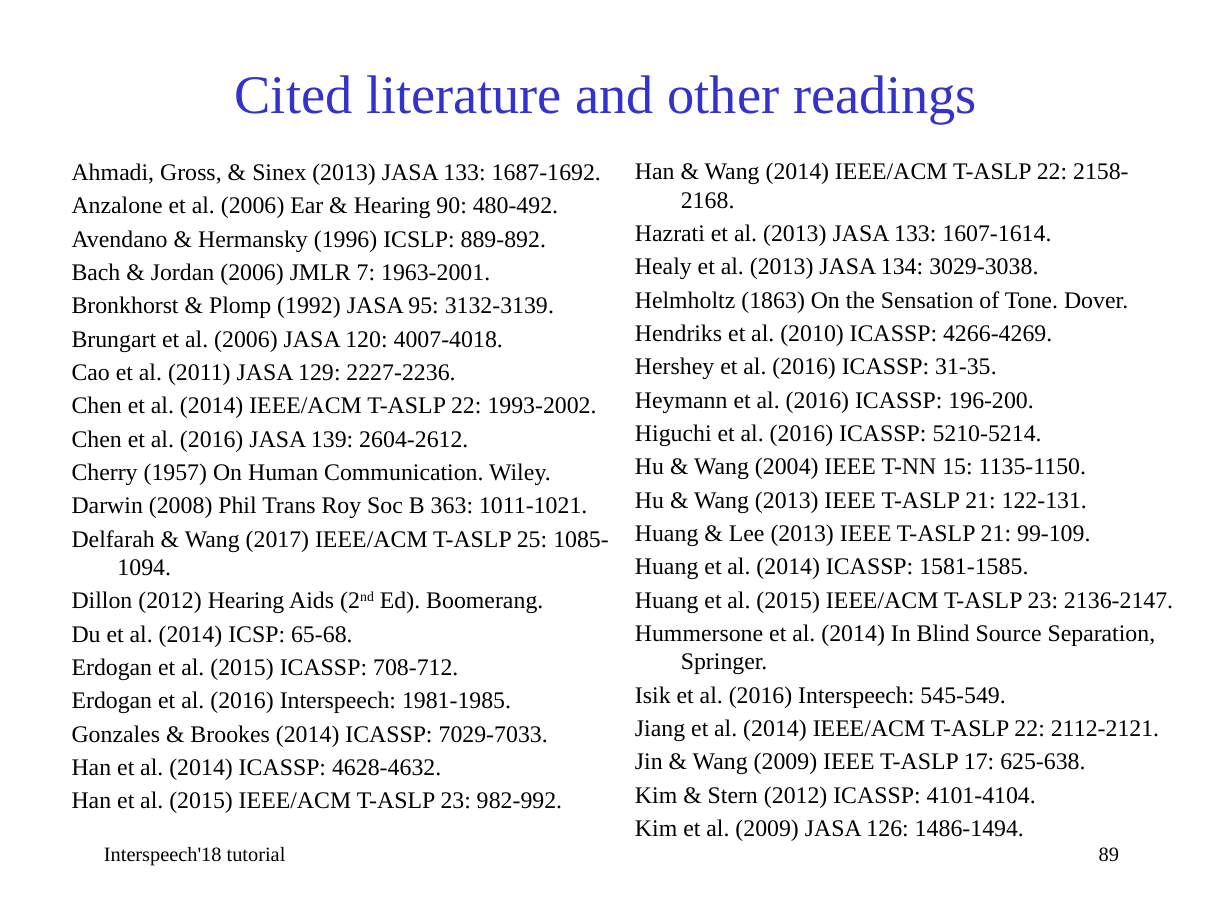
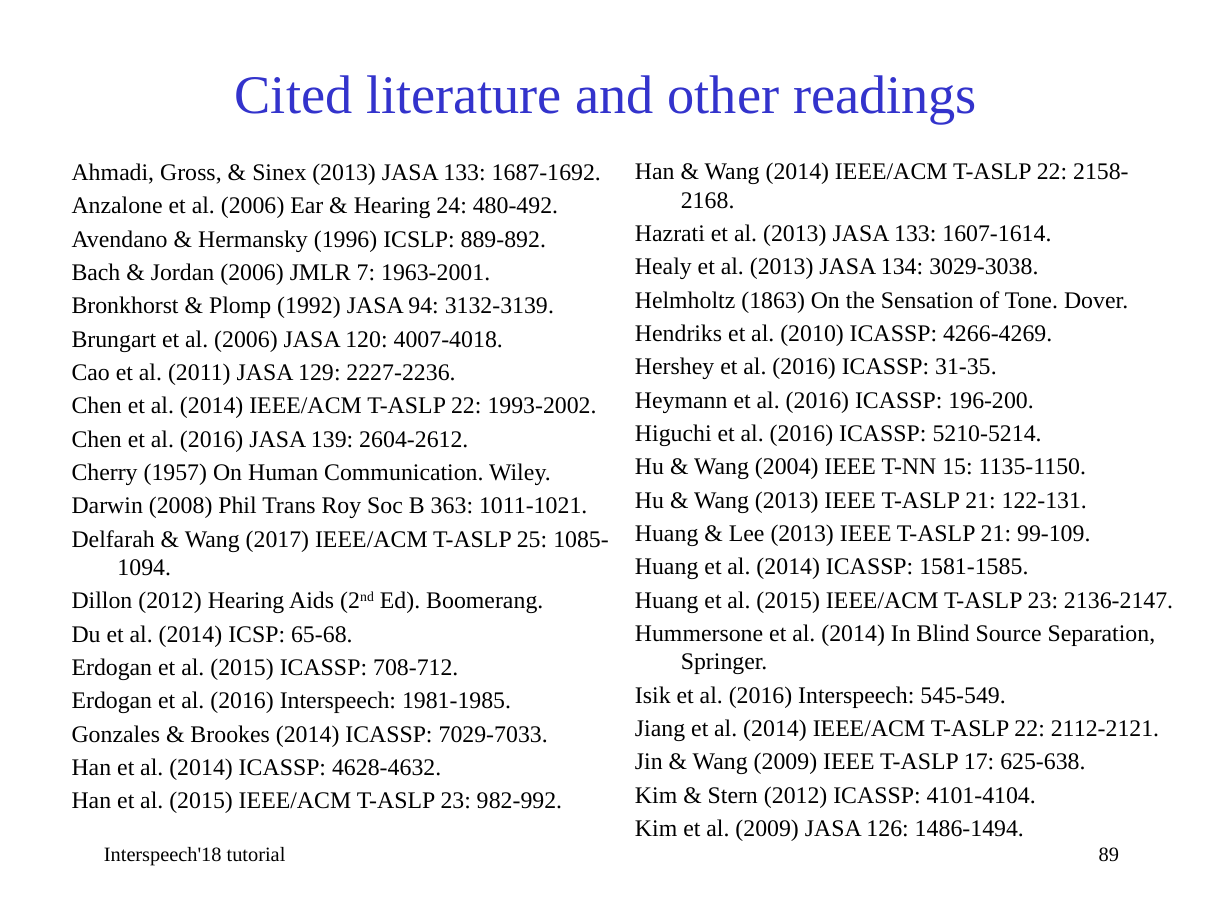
90: 90 -> 24 (452, 206)
95: 95 -> 94 (424, 306)
